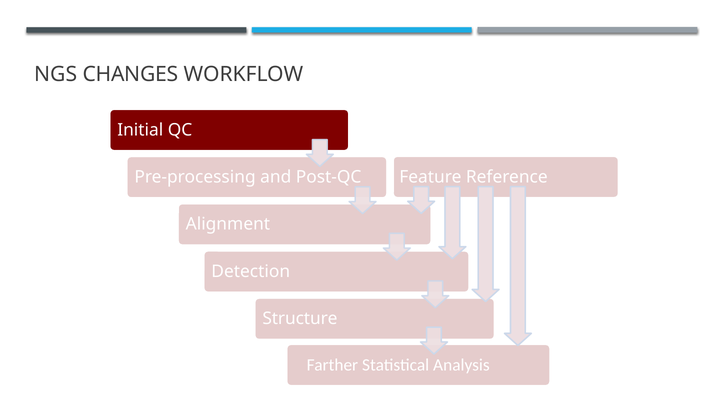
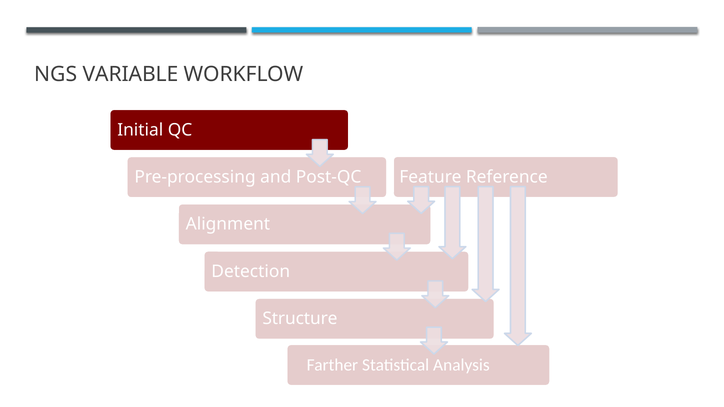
CHANGES: CHANGES -> VARIABLE (130, 74)
